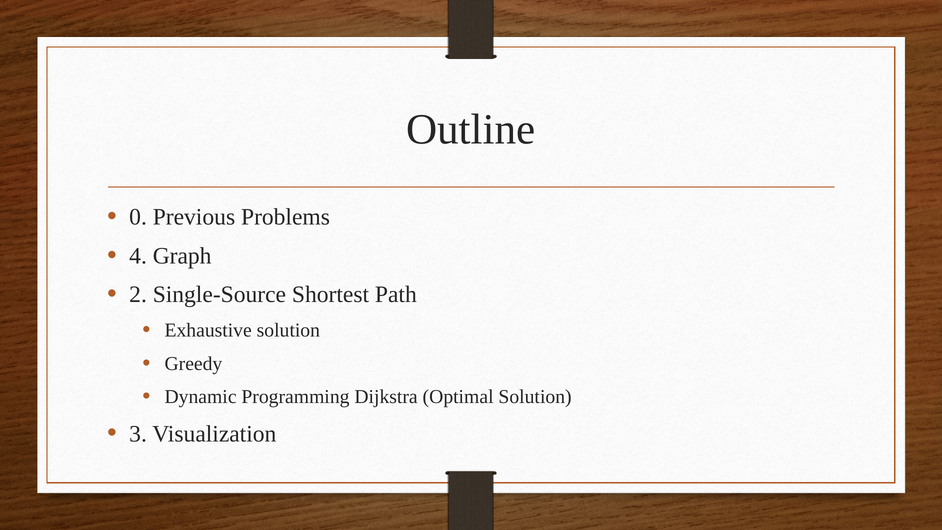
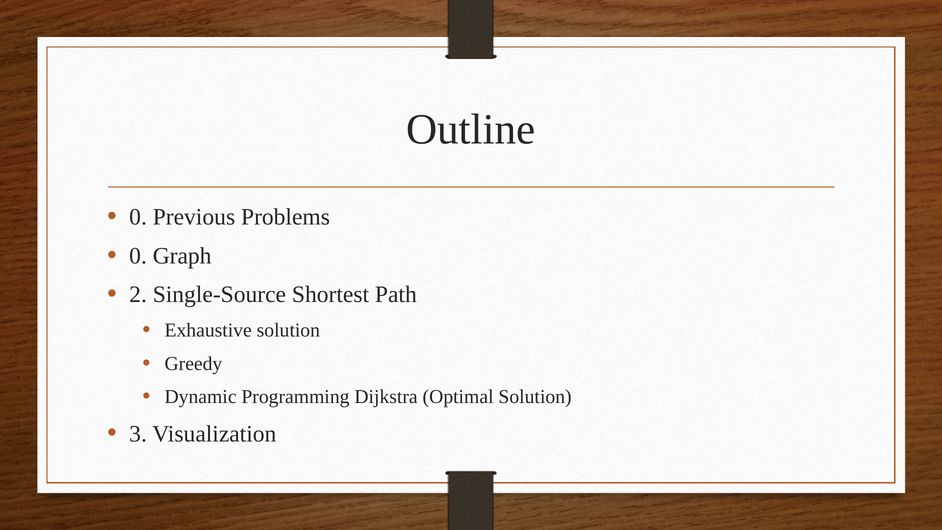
4: 4 -> 0 (138, 256)
